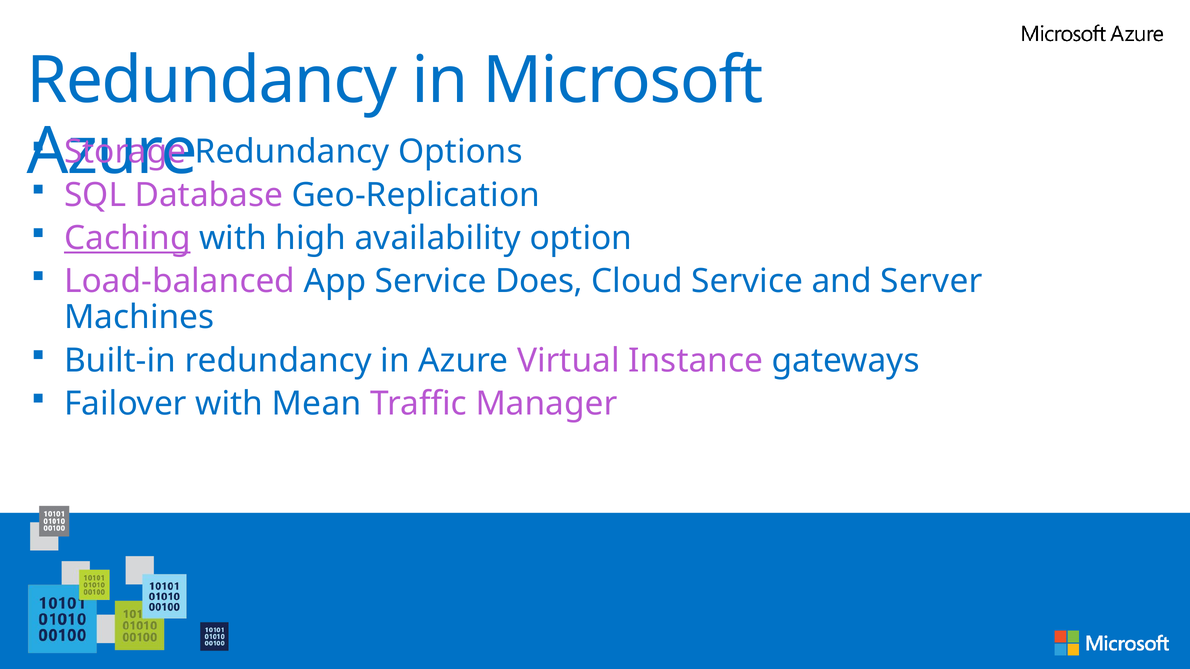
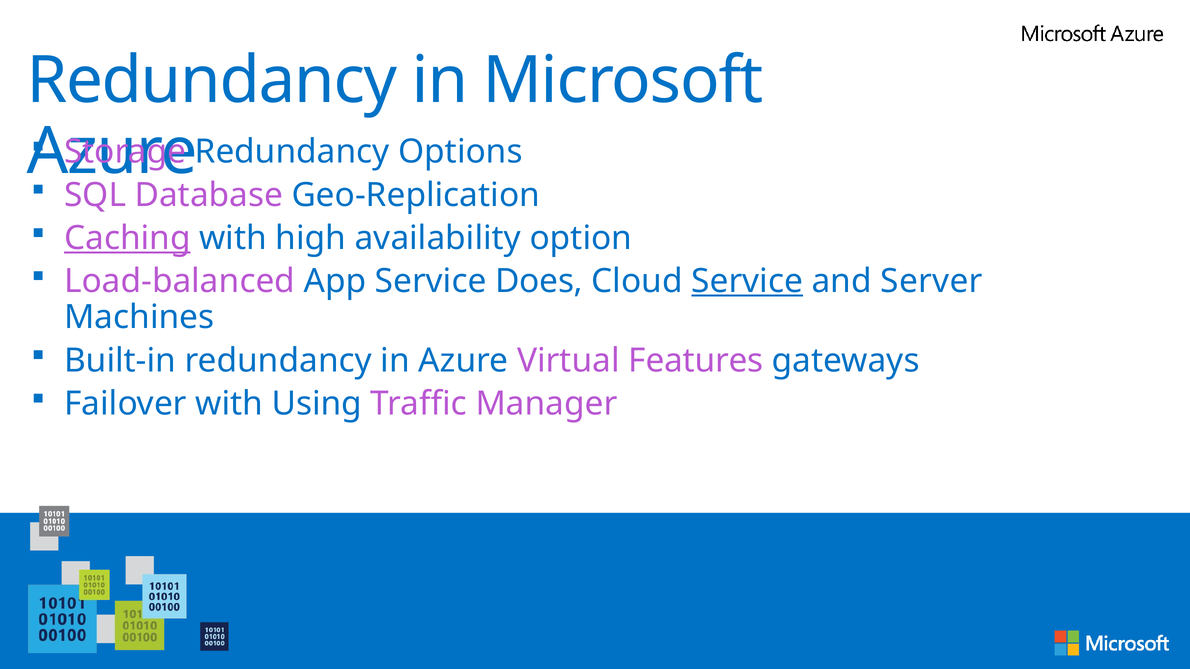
Service underline: none -> present (747, 281)
Instance: Instance -> Features (696, 361)
Mean: Mean -> Using (317, 404)
